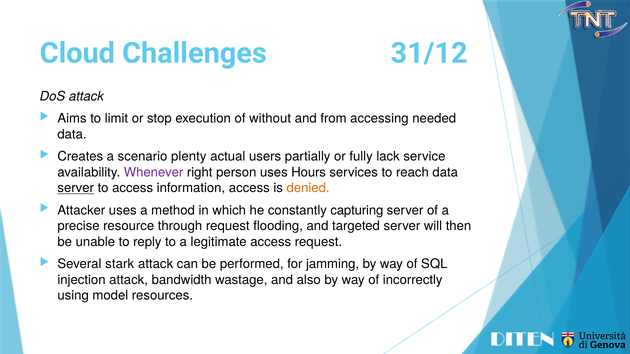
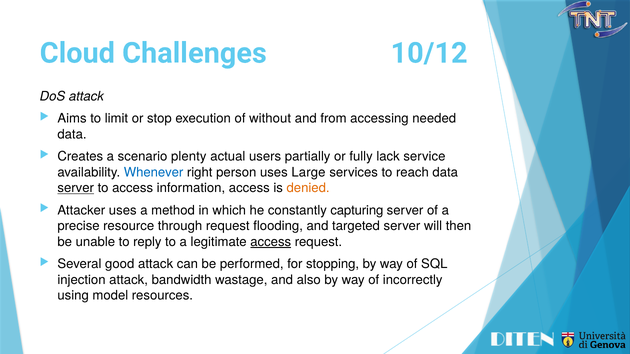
31/12: 31/12 -> 10/12 (429, 53)
Whenever colour: purple -> blue (154, 172)
Hours: Hours -> Large (308, 172)
access underline: none -> present (271, 242)
stark: stark -> good (120, 264)
jamming: jamming -> stopping (333, 264)
